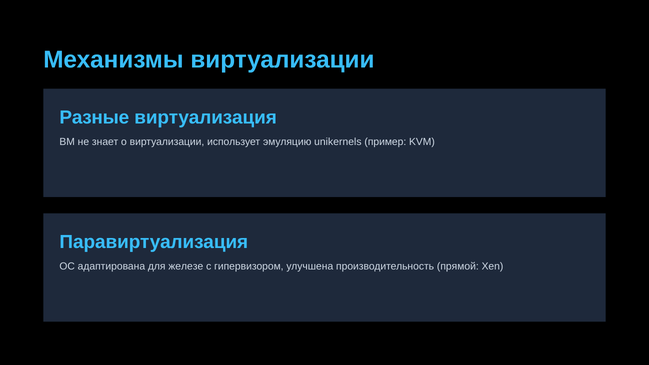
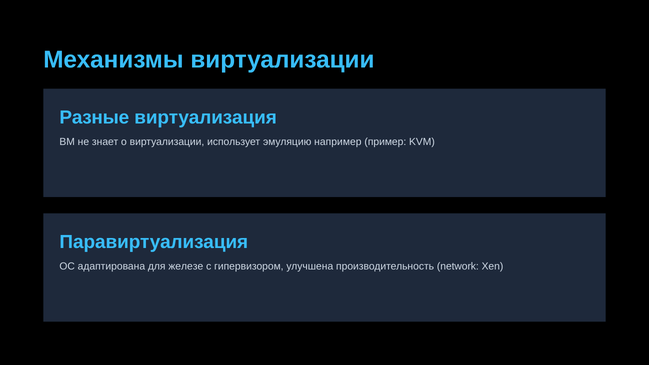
unikernels: unikernels -> например (338, 142)
прямой: прямой -> network (458, 267)
